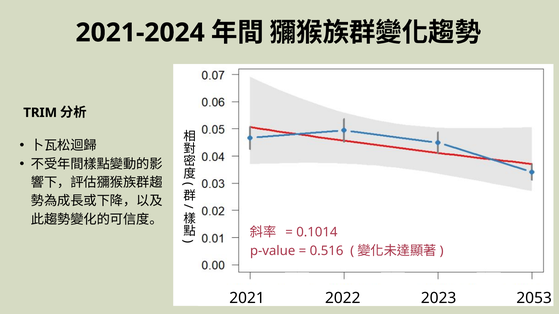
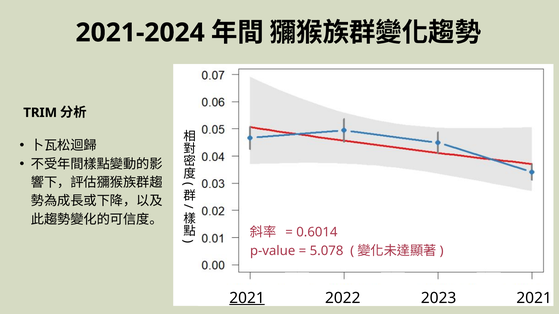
0.1014: 0.1014 -> 0.6014 (317, 233)
0.516: 0.516 -> 5.078 (327, 251)
2021 underline: none -> present (247, 298)
2023 2053: 2053 -> 2021 (534, 298)
